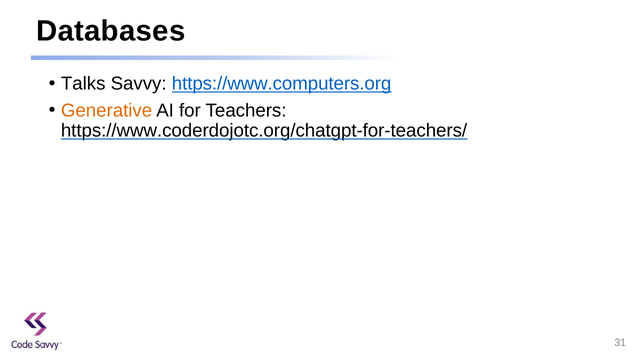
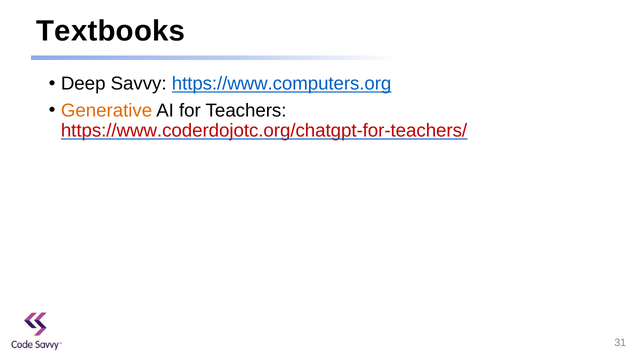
Databases: Databases -> Textbooks (111, 31)
Talks: Talks -> Deep (83, 84)
https://www.coderdojotc.org/chatgpt-for-teachers/ colour: black -> red (264, 131)
